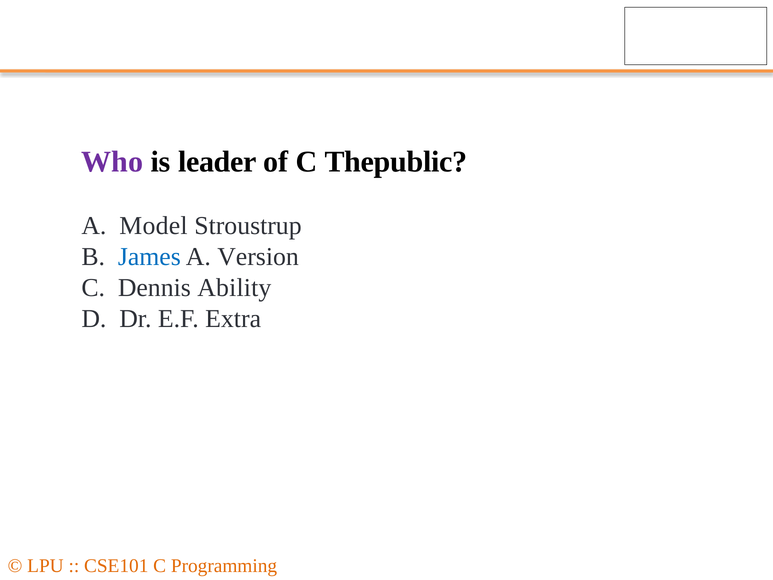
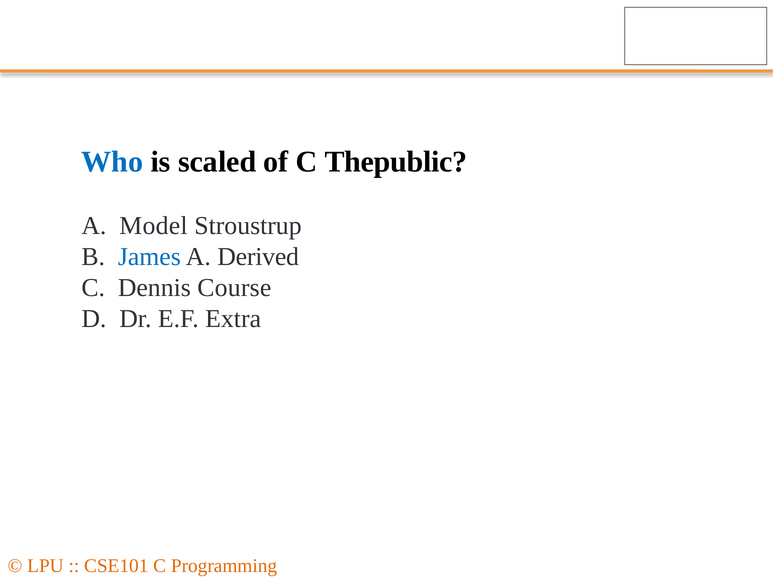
Who colour: purple -> blue (112, 162)
leader: leader -> scaled (217, 162)
Version: Version -> Derived (258, 257)
Ability: Ability -> Course (234, 288)
